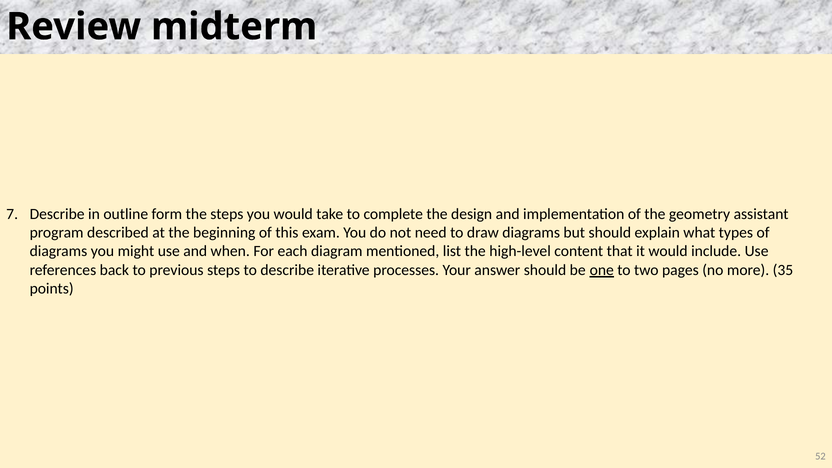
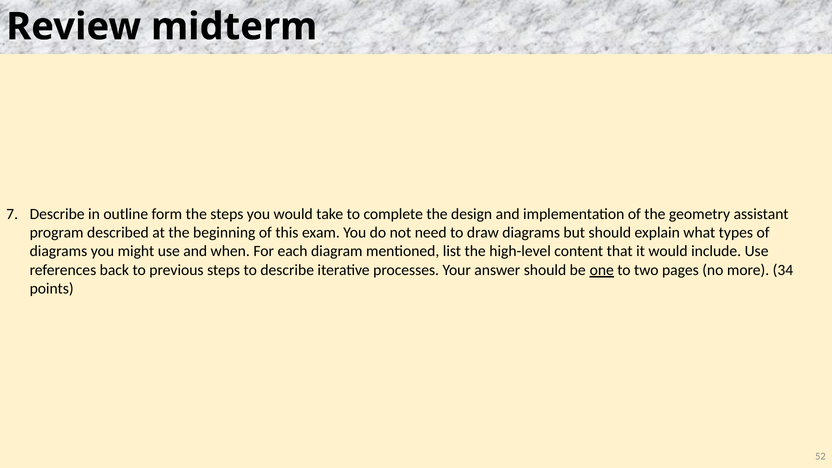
35: 35 -> 34 (783, 270)
